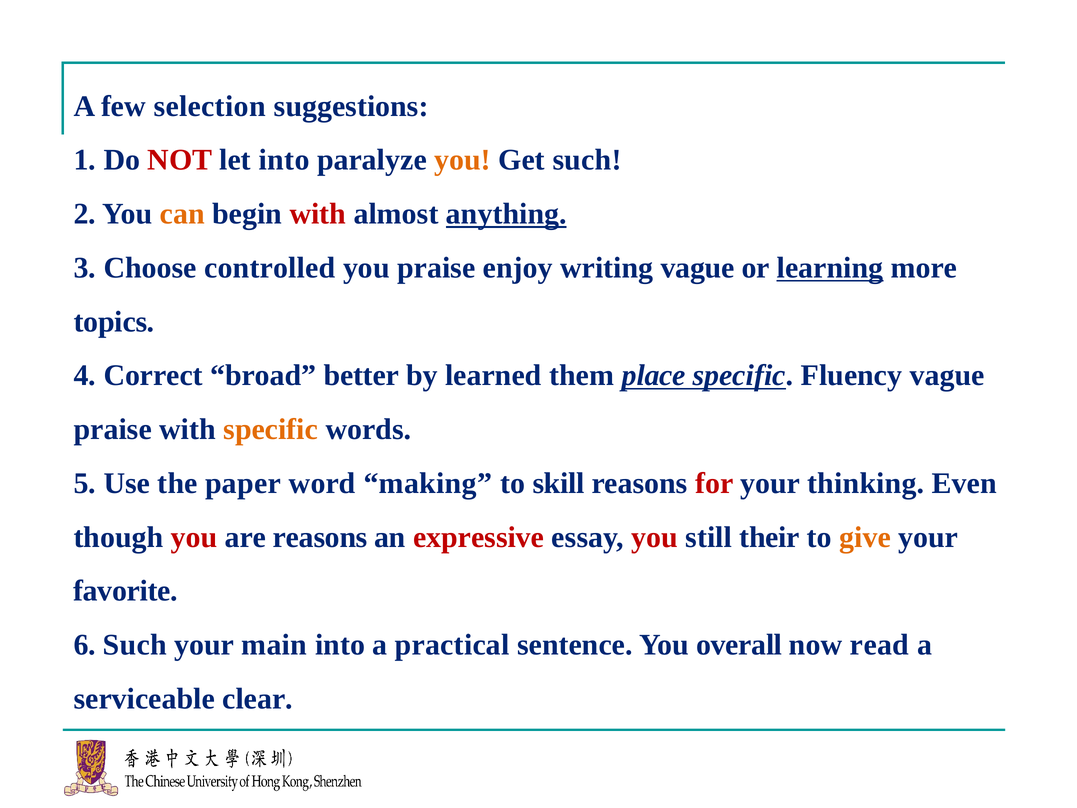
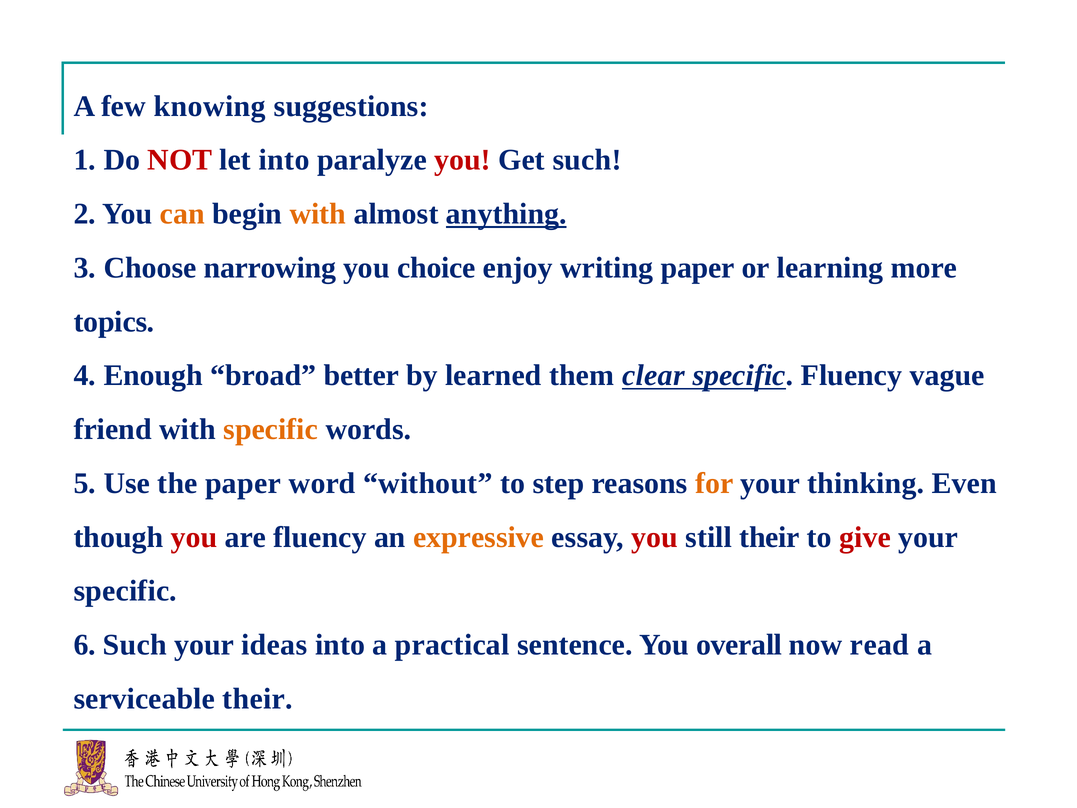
selection: selection -> knowing (210, 106)
you colour: orange -> red (463, 160)
with colour: red -> orange (318, 214)
controlled: controlled -> narrowing (270, 268)
you praise: praise -> choice (436, 268)
writing vague: vague -> paper (698, 268)
learning underline: present -> none (830, 268)
Correct: Correct -> Enough (153, 375)
place: place -> clear (653, 375)
praise: praise -> friend (113, 429)
making: making -> without (428, 483)
skill: skill -> step (558, 483)
for colour: red -> orange (714, 483)
are reasons: reasons -> fluency (320, 537)
expressive colour: red -> orange (479, 537)
give colour: orange -> red (865, 537)
favorite: favorite -> specific (125, 591)
main: main -> ideas (274, 645)
serviceable clear: clear -> their (258, 699)
